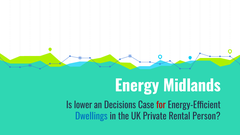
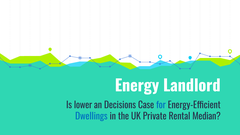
Midlands: Midlands -> Landlord (192, 86)
for colour: red -> blue (161, 105)
Person: Person -> Median (207, 116)
